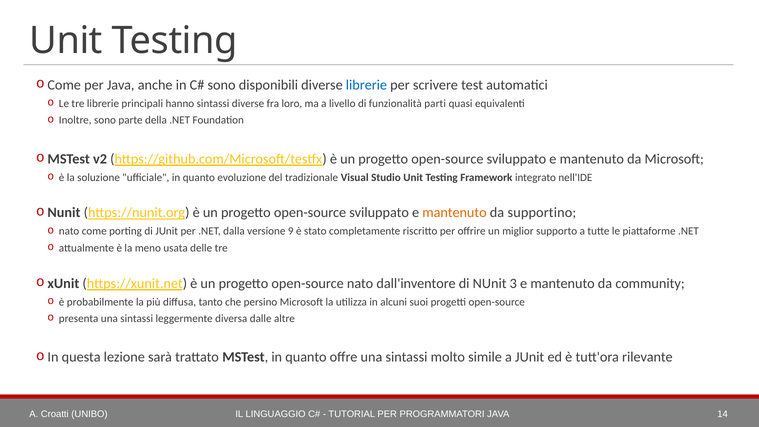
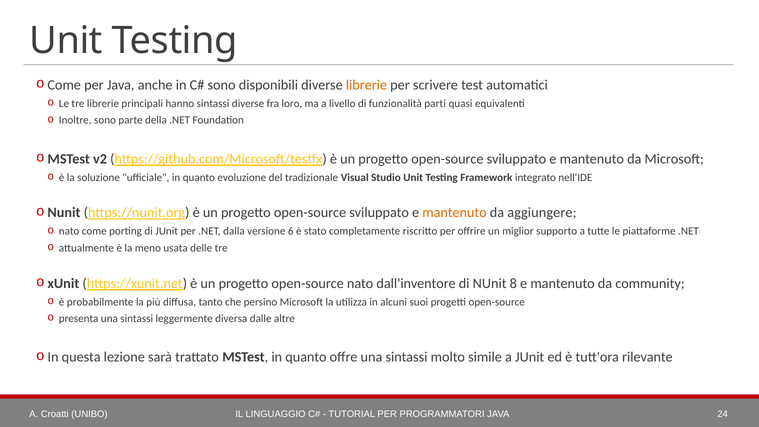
librerie colour: blue -> orange (366, 85)
supportino: supportino -> aggiungere (542, 213)
9: 9 -> 6 (291, 231)
3: 3 -> 8 (513, 283)
14: 14 -> 24 (723, 414)
